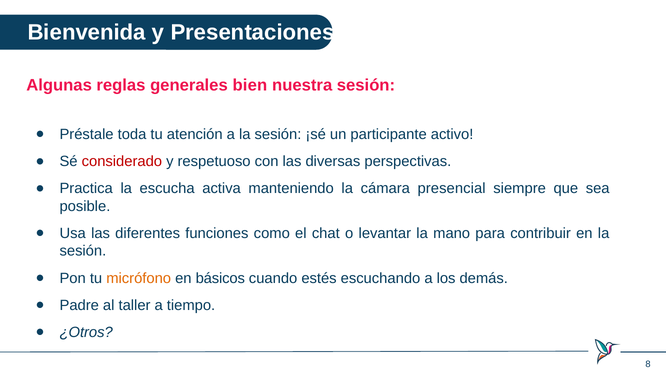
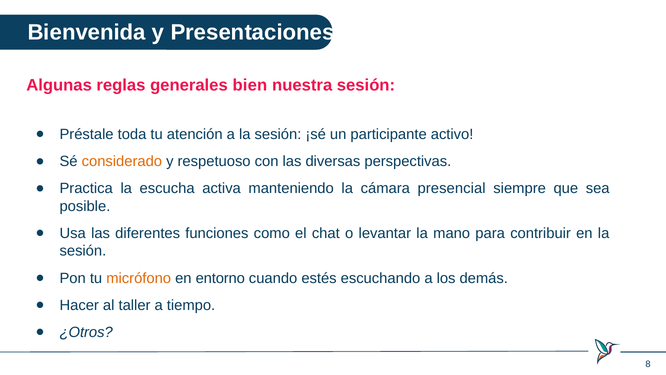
considerado colour: red -> orange (122, 161)
básicos: básicos -> entorno (220, 278)
Padre: Padre -> Hacer (79, 305)
